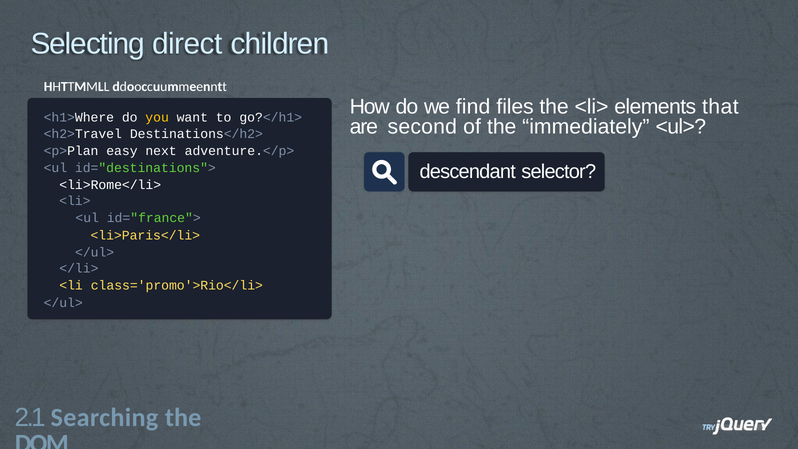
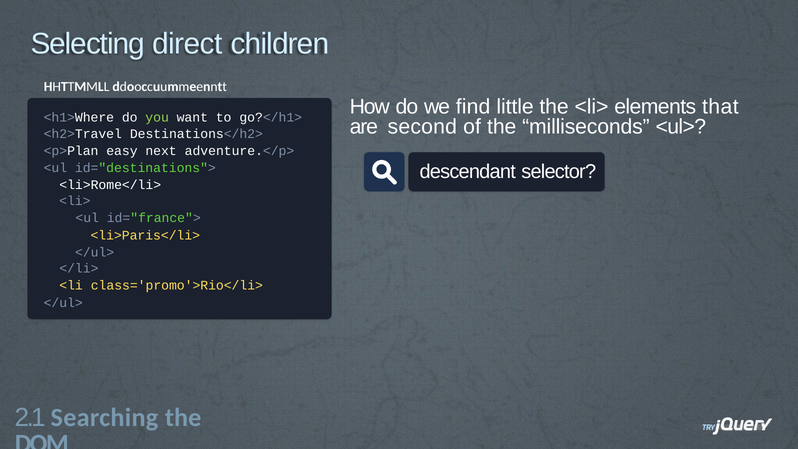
files: files -> little (515, 107)
you colour: yellow -> light green (157, 117)
immediately: immediately -> milliseconds (586, 127)
